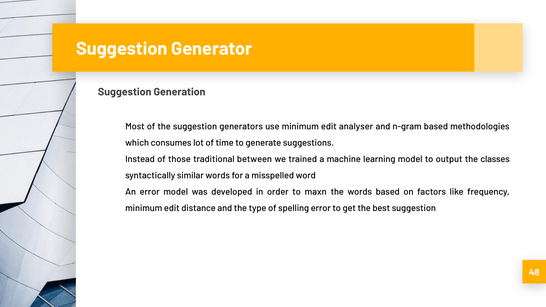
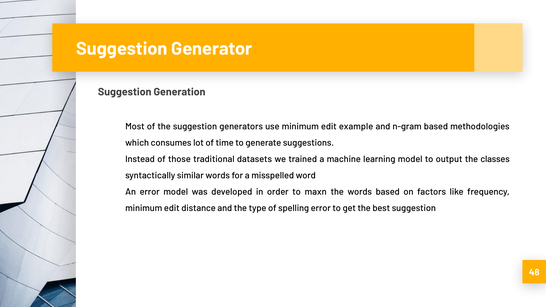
analyser: analyser -> example (356, 126)
between: between -> datasets (254, 159)
